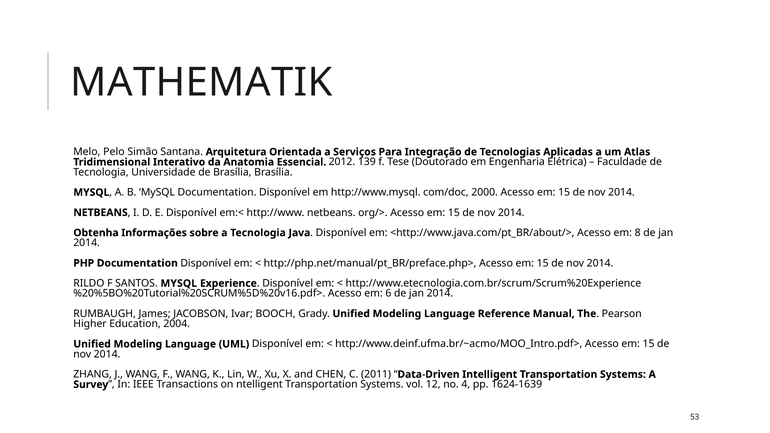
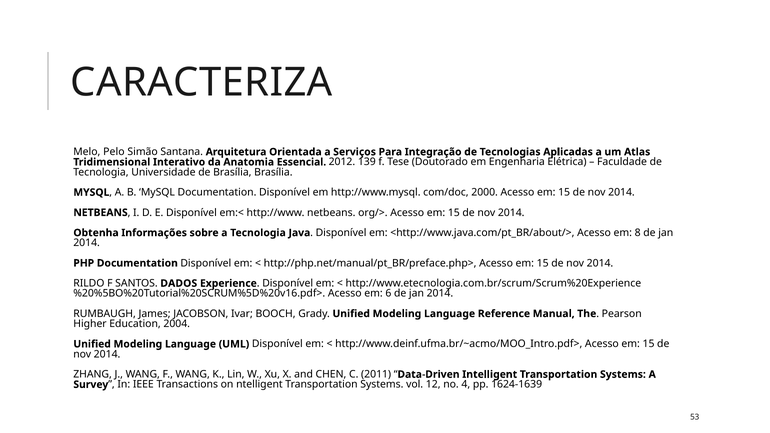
MATHEMATIK: MATHEMATIK -> CARACTERIZA (201, 83)
SANTOS MYSQL: MYSQL -> DADOS (179, 283)
